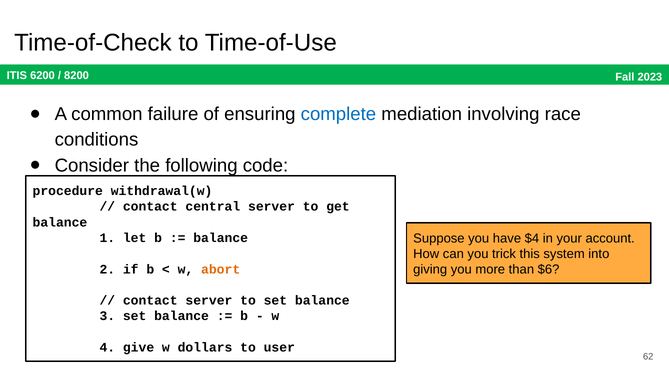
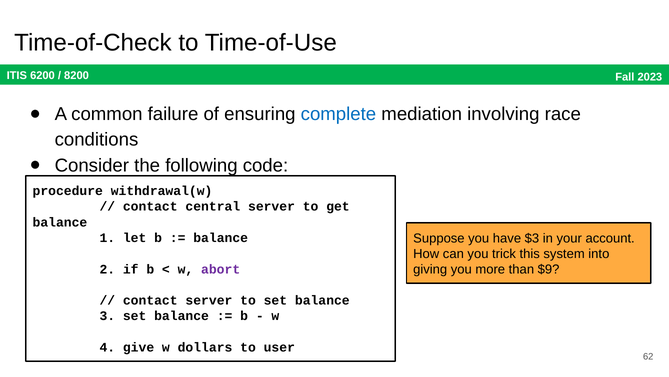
$4: $4 -> $3 (532, 238)
$6: $6 -> $9 (549, 269)
abort colour: orange -> purple (221, 269)
